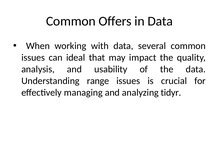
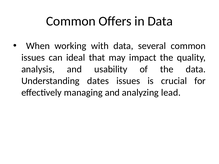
range: range -> dates (98, 81)
tidyr: tidyr -> lead (171, 93)
